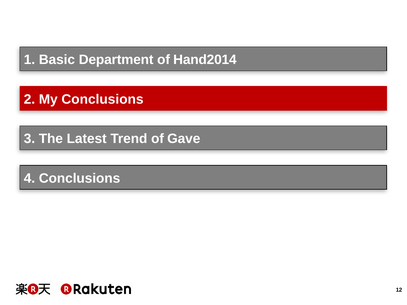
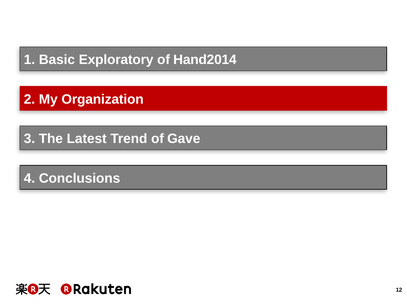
Department: Department -> Exploratory (116, 60)
My Conclusions: Conclusions -> Organization (103, 99)
